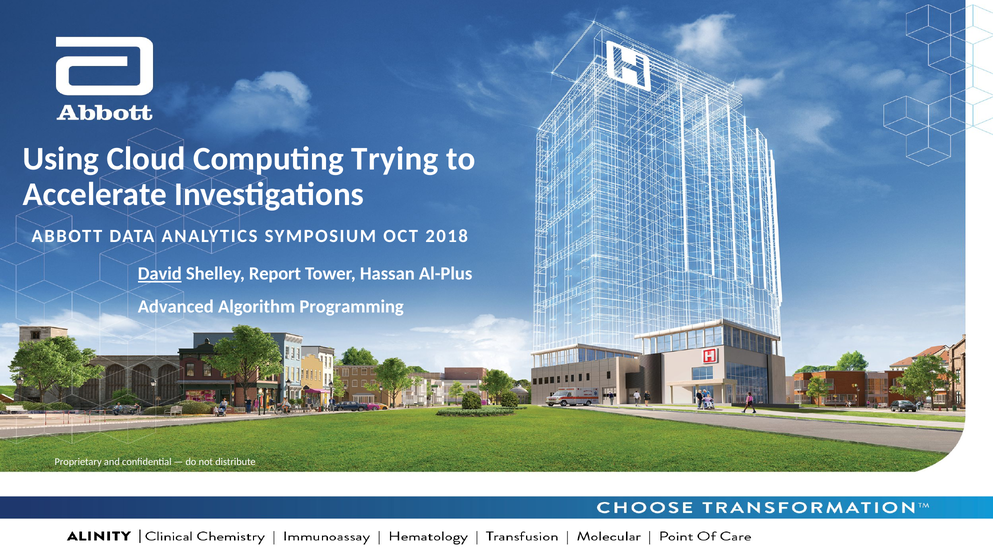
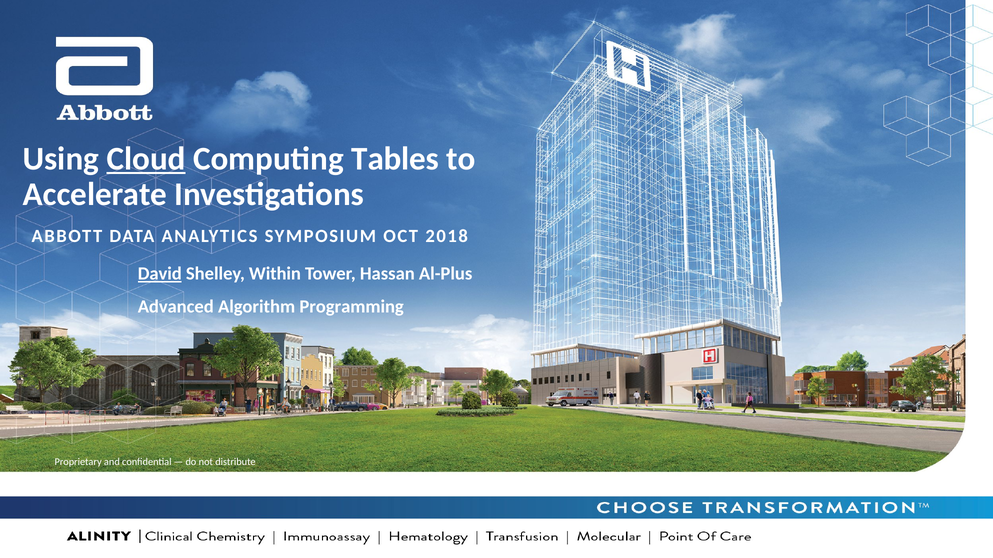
Cloud underline: none -> present (146, 159)
Trying: Trying -> Tables (395, 159)
Report: Report -> Within (275, 274)
